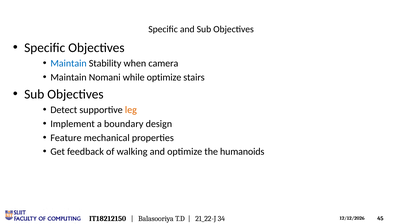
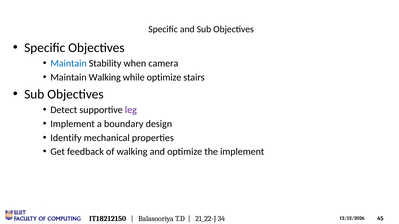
Maintain Nomani: Nomani -> Walking (105, 78)
leg colour: orange -> purple (131, 110)
Feature: Feature -> Identify (66, 138)
the humanoids: humanoids -> implement (242, 152)
